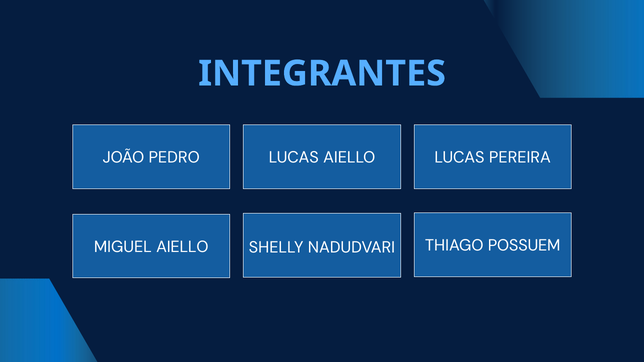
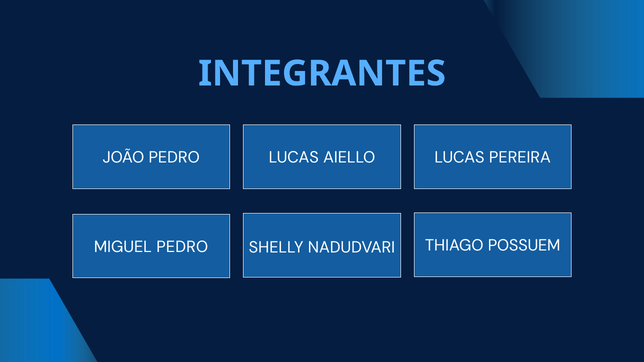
MIGUEL AIELLO: AIELLO -> PEDRO (182, 247)
